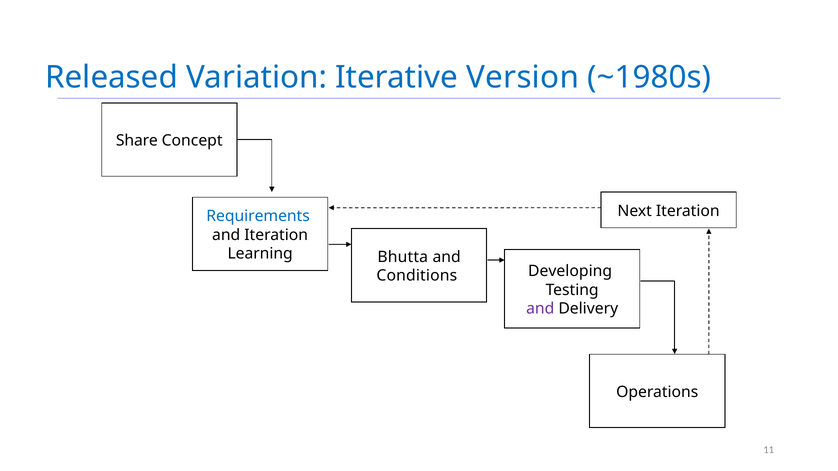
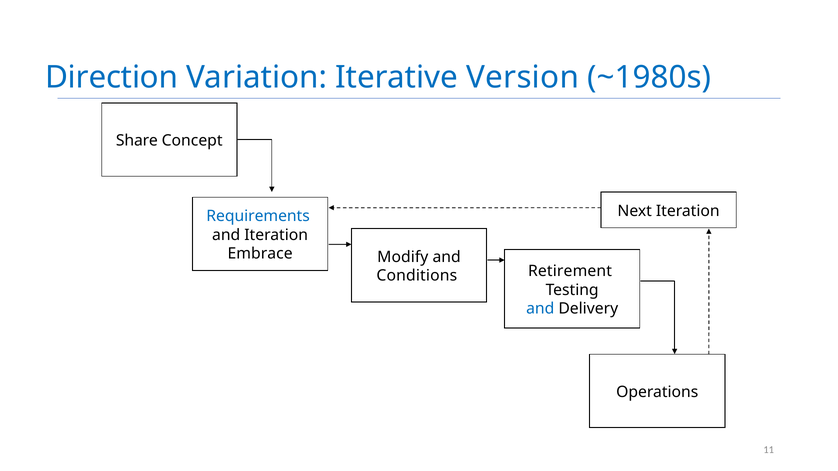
Released: Released -> Direction (112, 77)
Learning: Learning -> Embrace (260, 254)
Bhutta: Bhutta -> Modify (403, 257)
Developing: Developing -> Retirement (570, 271)
and colour: purple -> blue (540, 309)
